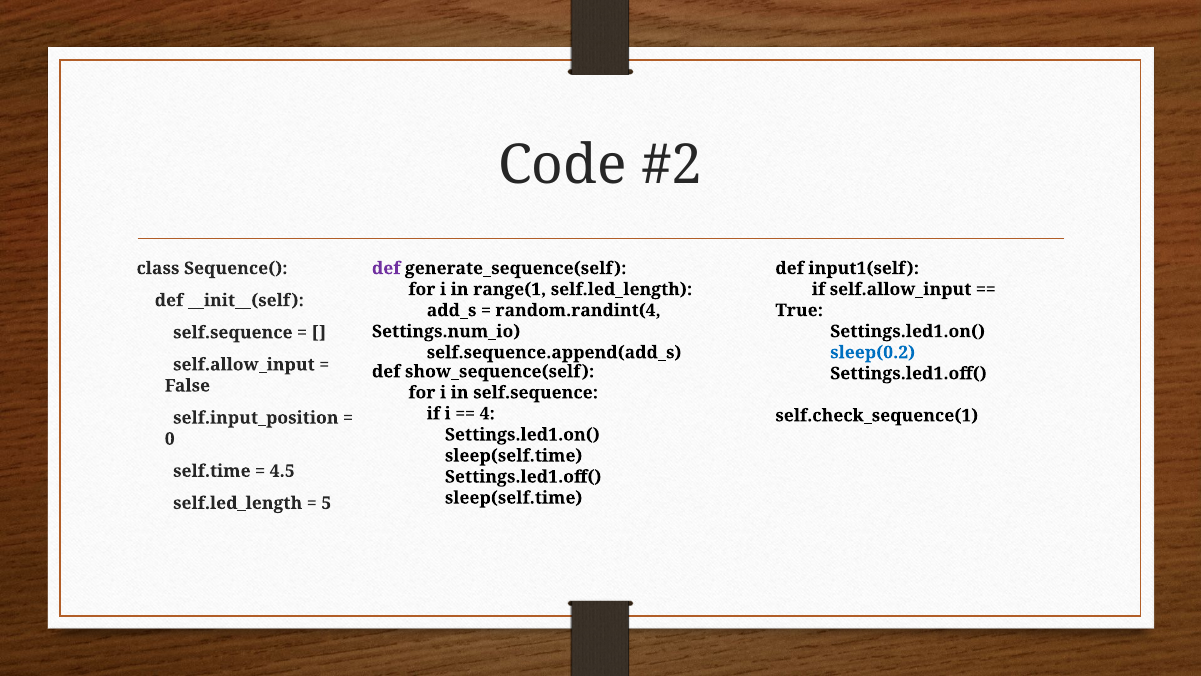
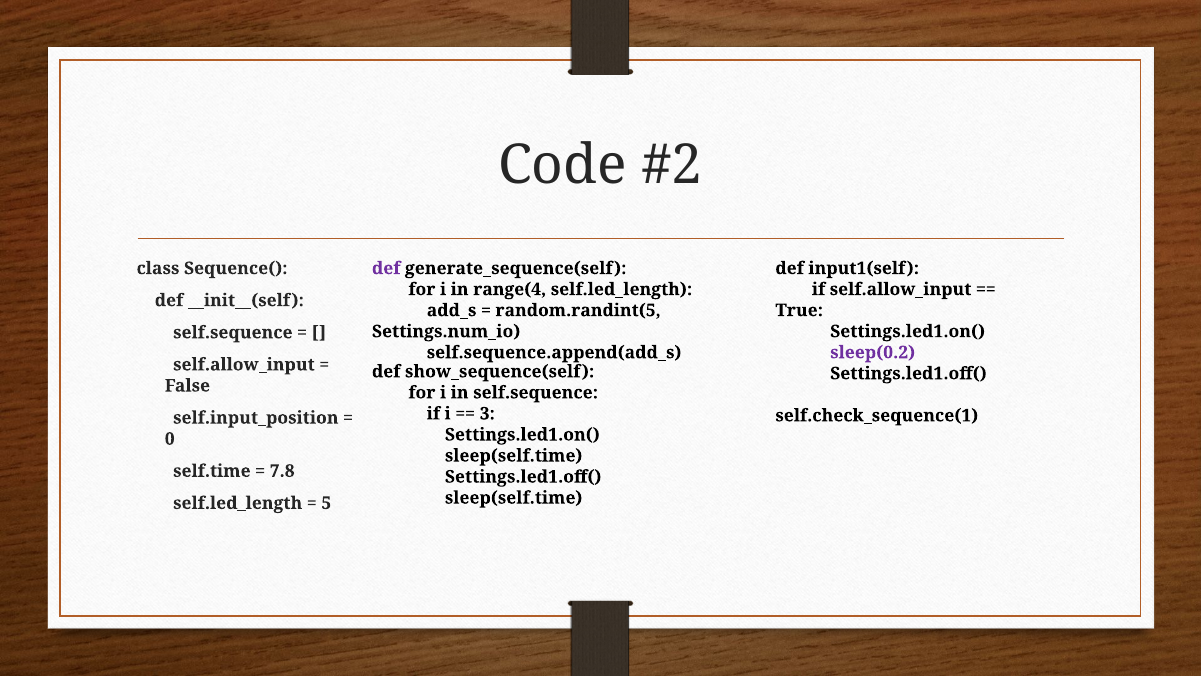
range(1: range(1 -> range(4 (510, 289)
random.randint(4: random.randint(4 -> random.randint(5 (578, 310)
sleep(0.2 colour: blue -> purple (873, 352)
4: 4 -> 3 (487, 413)
4.5: 4.5 -> 7.8 (282, 471)
